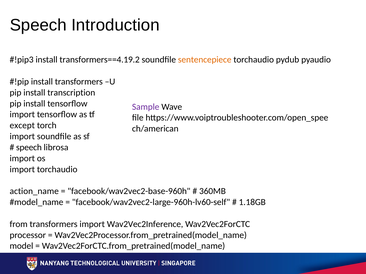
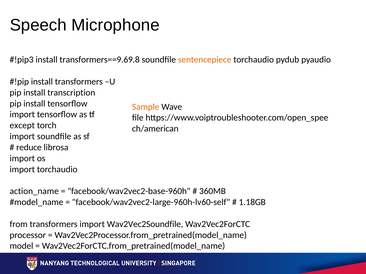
Introduction: Introduction -> Microphone (115, 25)
transformers==4.19.2: transformers==4.19.2 -> transformers==9.69.8 (100, 60)
Sample colour: purple -> orange (146, 107)
speech: speech -> reduce (29, 148)
Wav2Vec2Inference: Wav2Vec2Inference -> Wav2Vec2Soundfile (145, 224)
